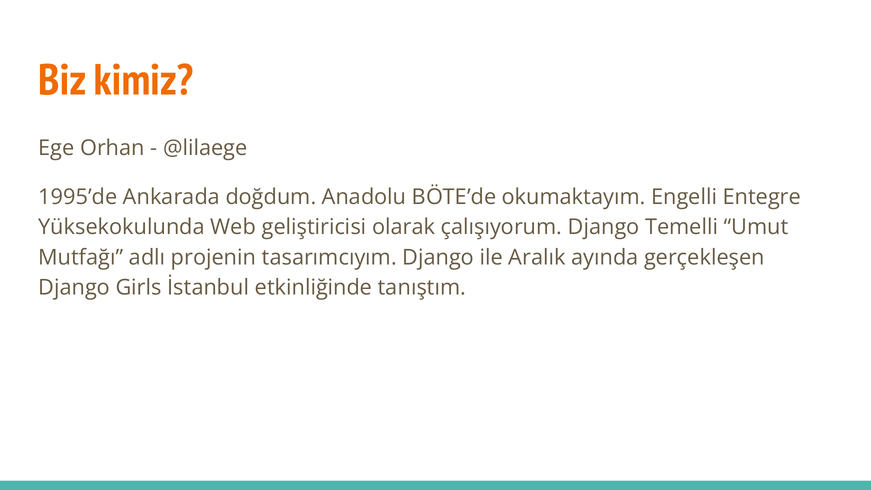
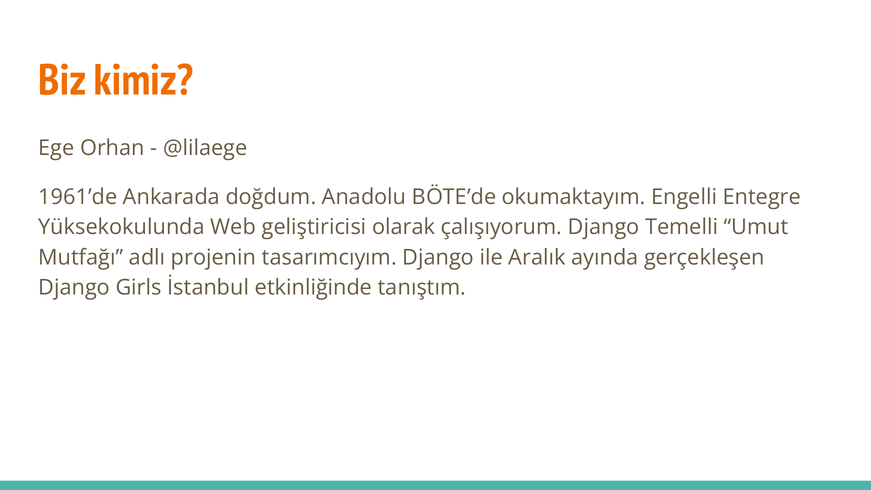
1995’de: 1995’de -> 1961’de (78, 197)
